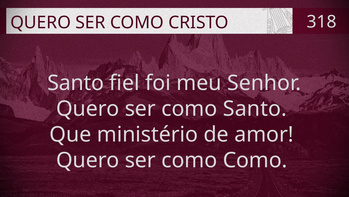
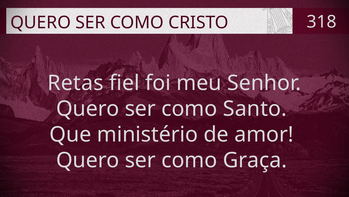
Santo: Santo -> Retas (75, 83)
como Como: Como -> Graça (255, 160)
